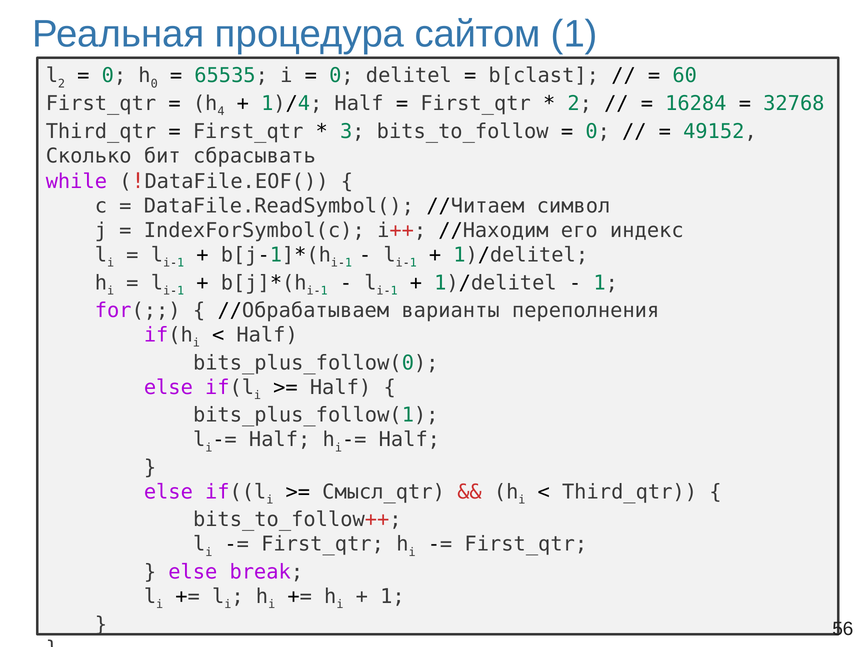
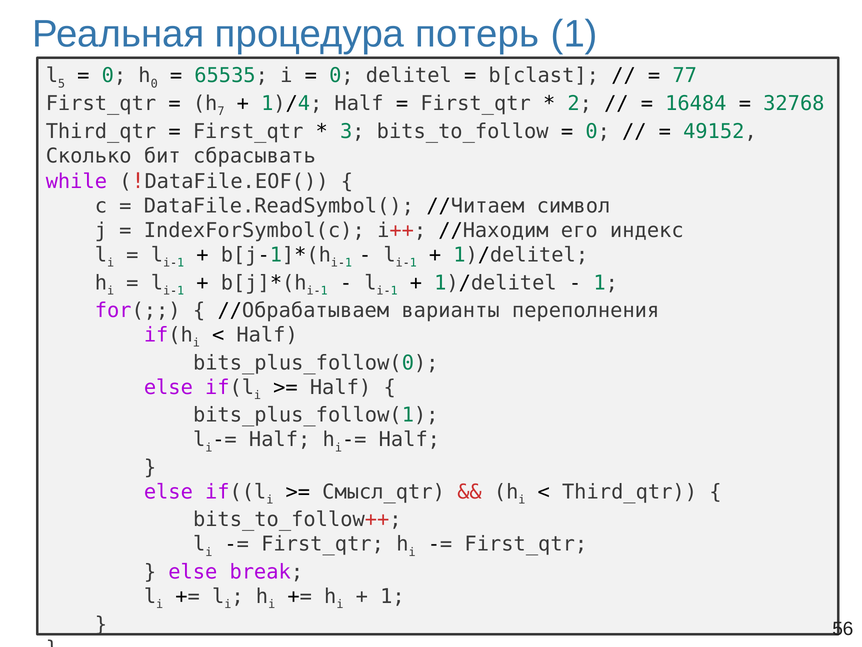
сайтом: сайтом -> потерь (477, 34)
2: 2 -> 5 (62, 84)
60: 60 -> 77 (685, 76)
4: 4 -> 7 (221, 111)
16284: 16284 -> 16484 (696, 103)
